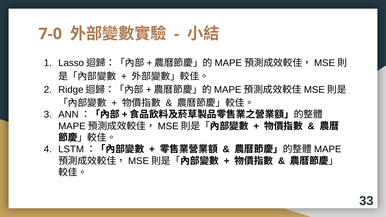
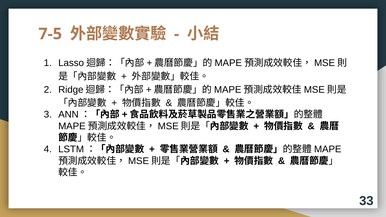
7-0: 7-0 -> 7-5 (50, 34)
